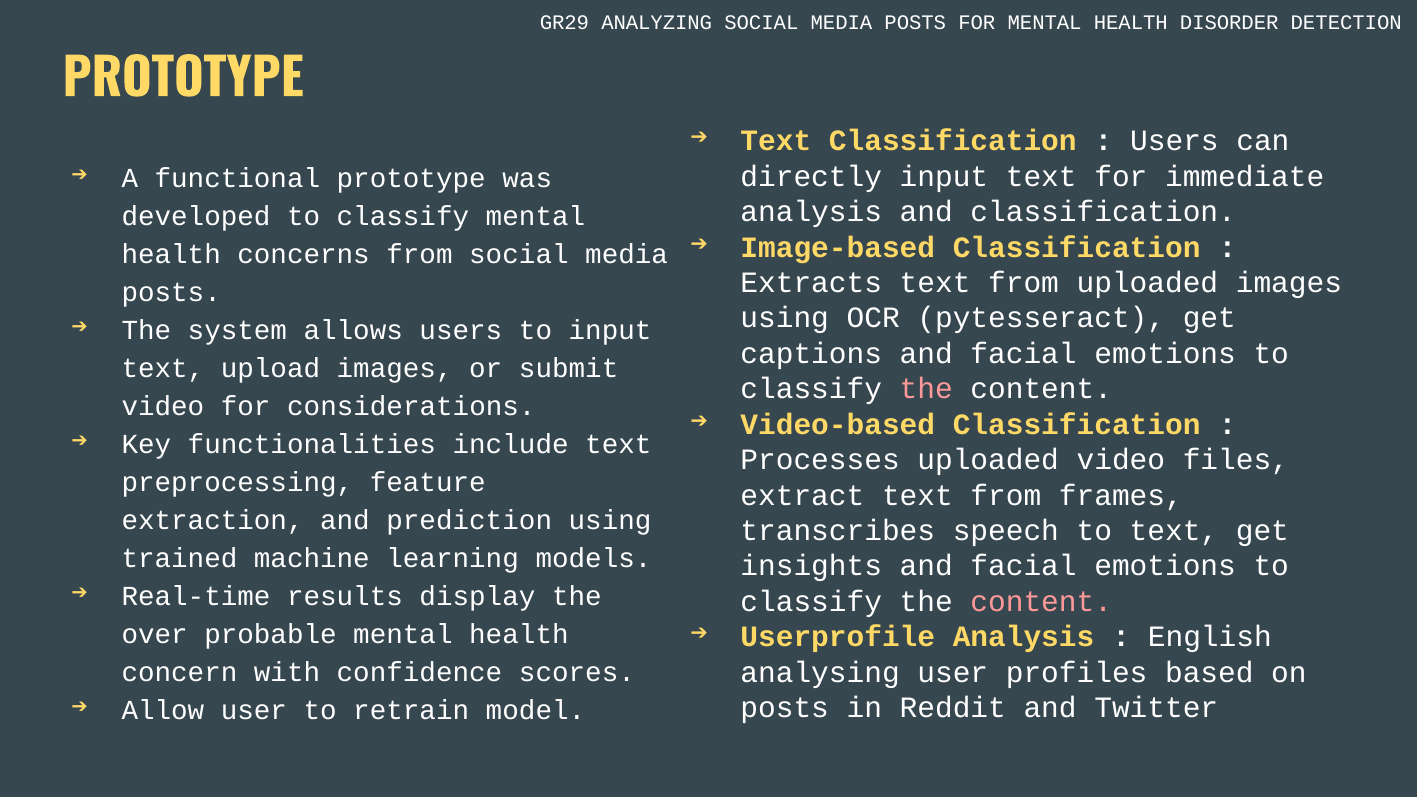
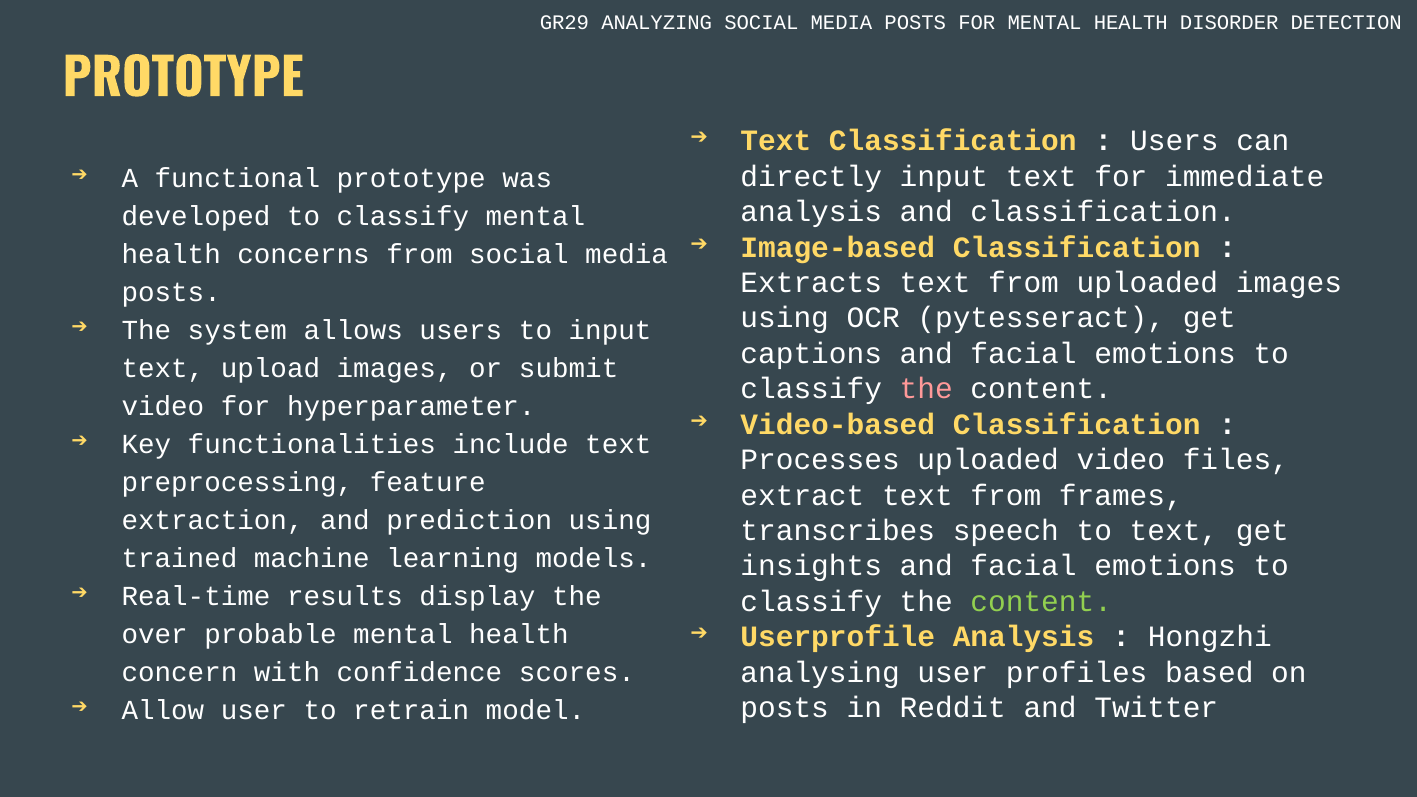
considerations: considerations -> hyperparameter (411, 406)
content colour: pink -> light green (1041, 602)
English: English -> Hongzhi (1210, 637)
